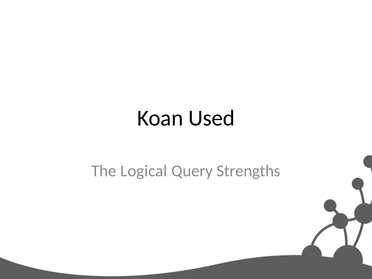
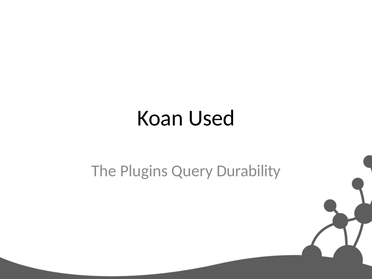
Logical: Logical -> Plugins (144, 171)
Strengths: Strengths -> Durability (249, 171)
